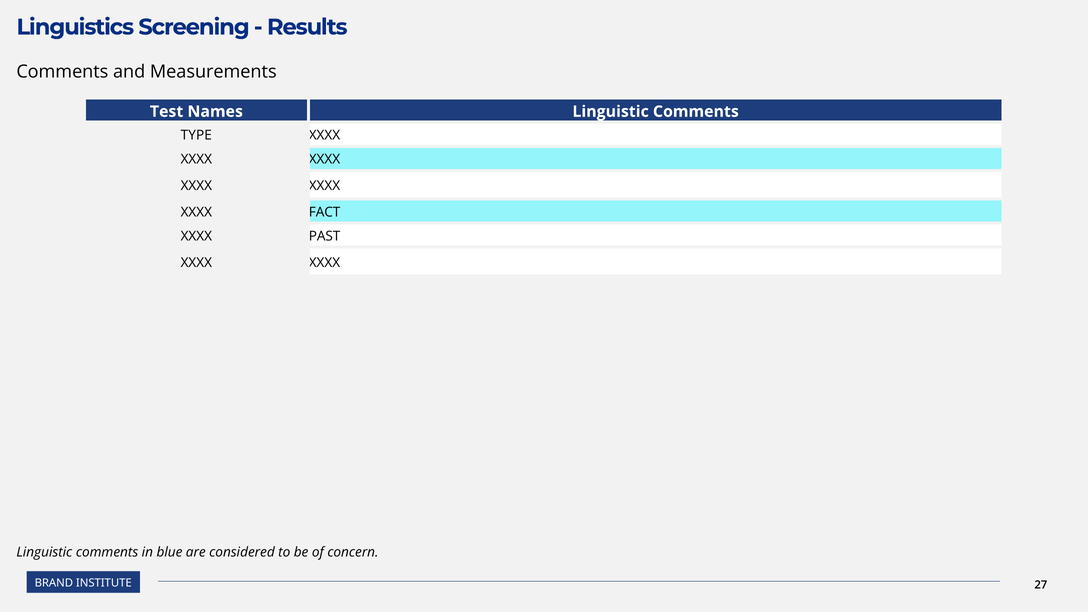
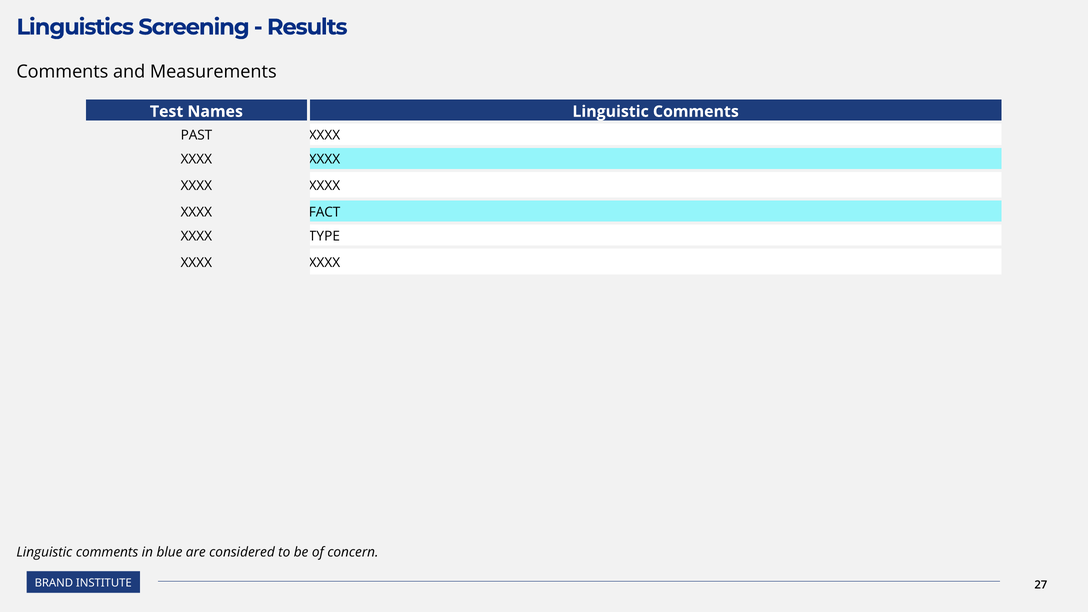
TYPE: TYPE -> PAST (196, 135)
PAST: PAST -> TYPE (324, 236)
